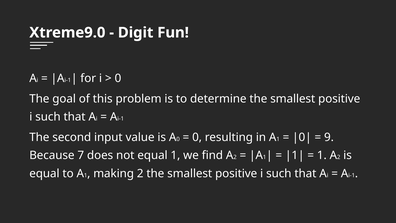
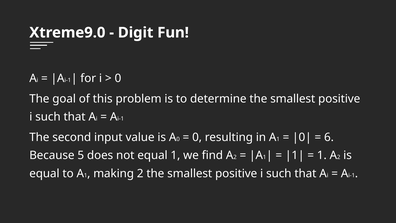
9: 9 -> 6 (329, 137)
7: 7 -> 5 (81, 155)
